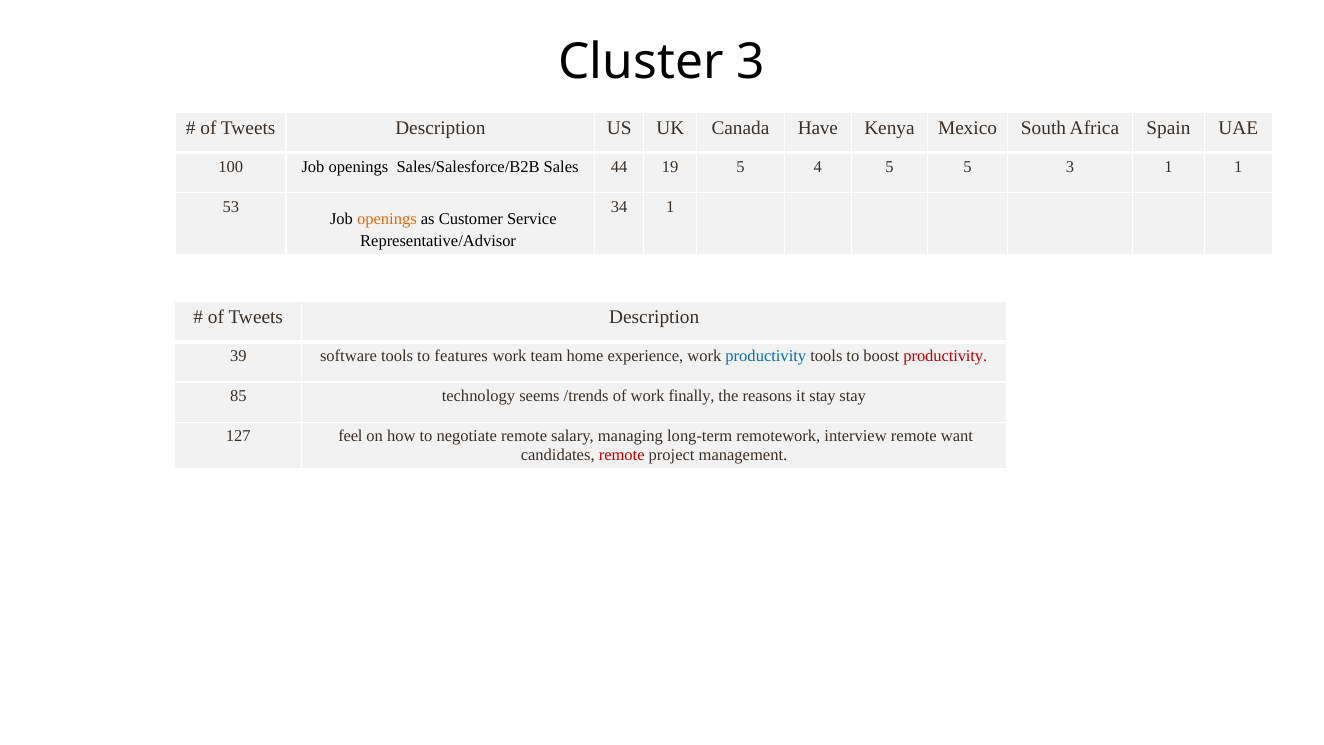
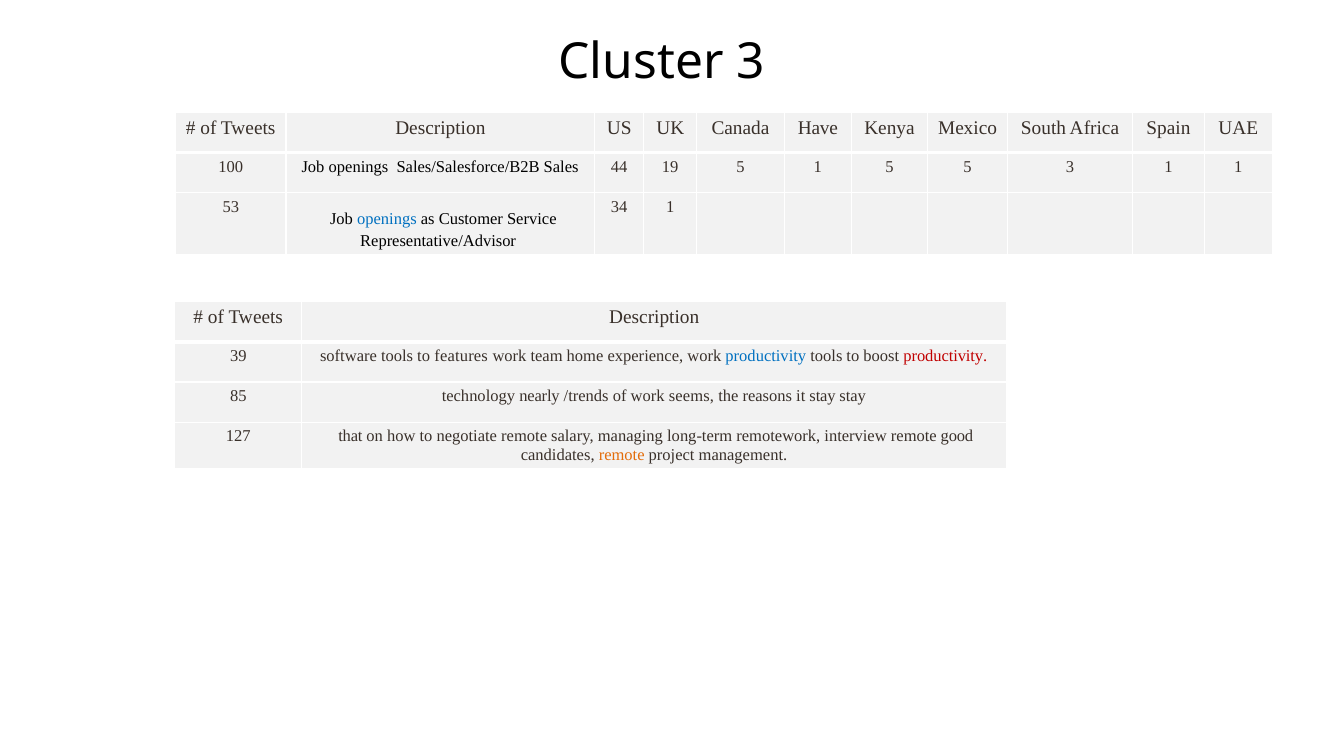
5 4: 4 -> 1 (818, 167)
openings colour: orange -> blue (387, 219)
seems: seems -> nearly (540, 396)
finally: finally -> seems (691, 396)
feel: feel -> that (350, 436)
want: want -> good (957, 436)
remote colour: red -> orange (622, 455)
